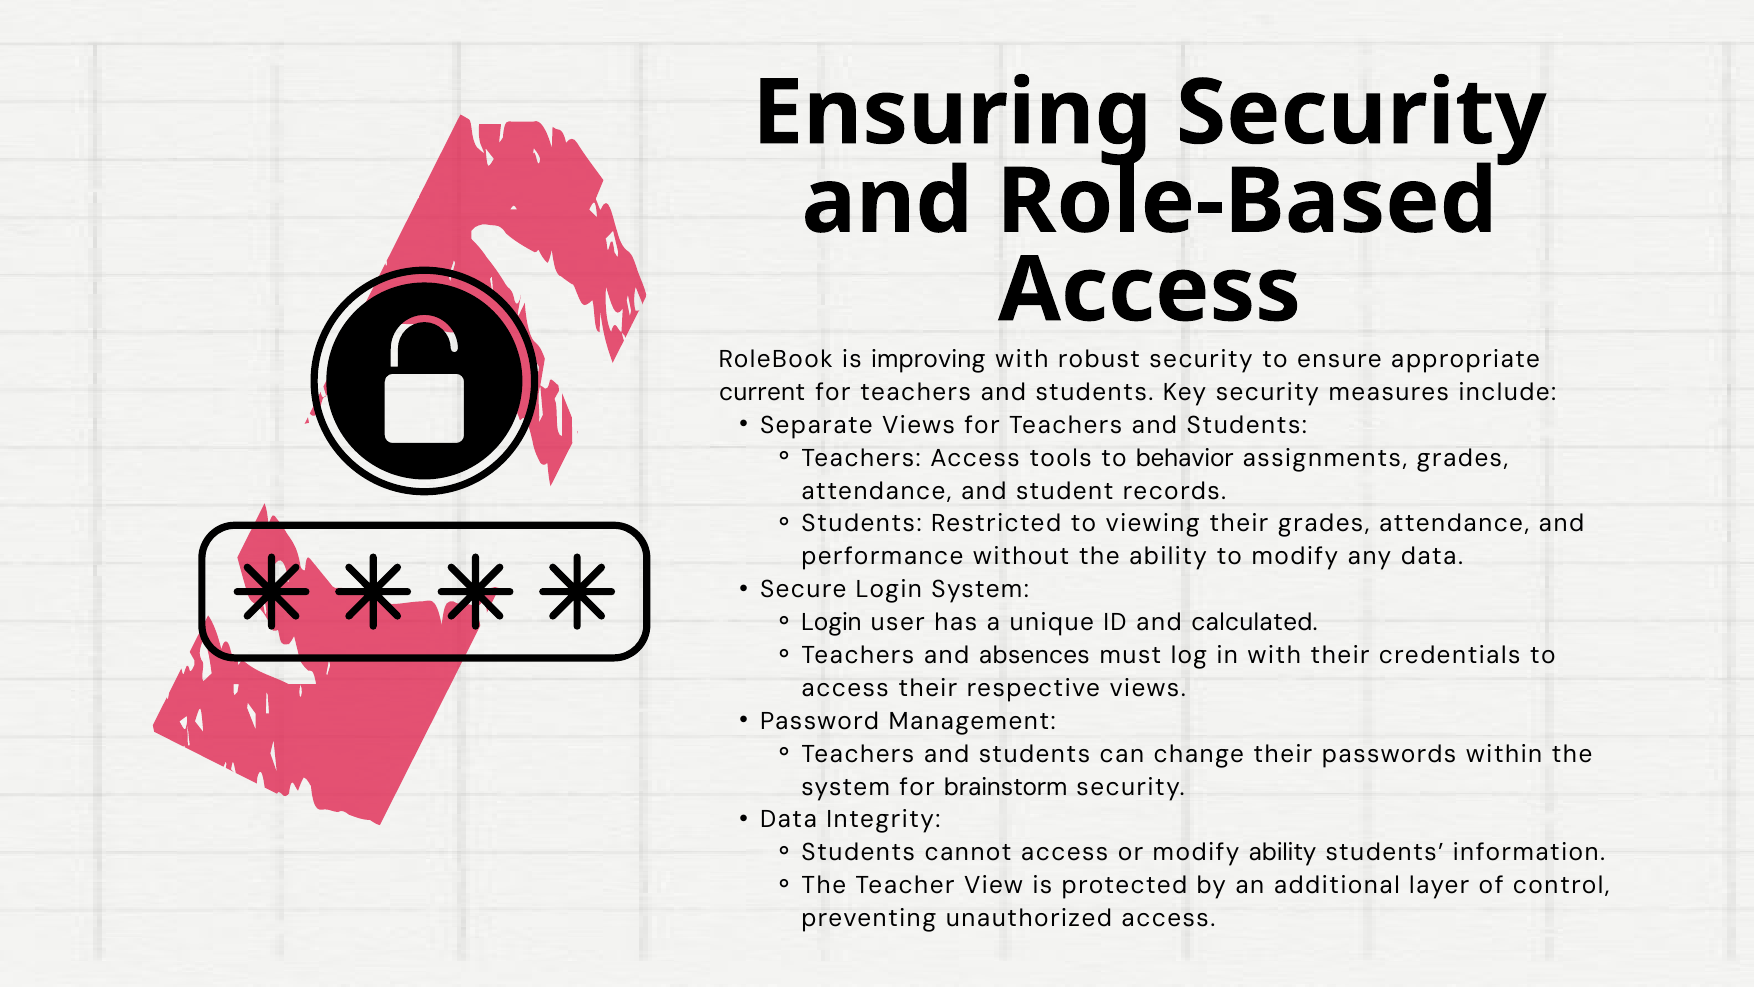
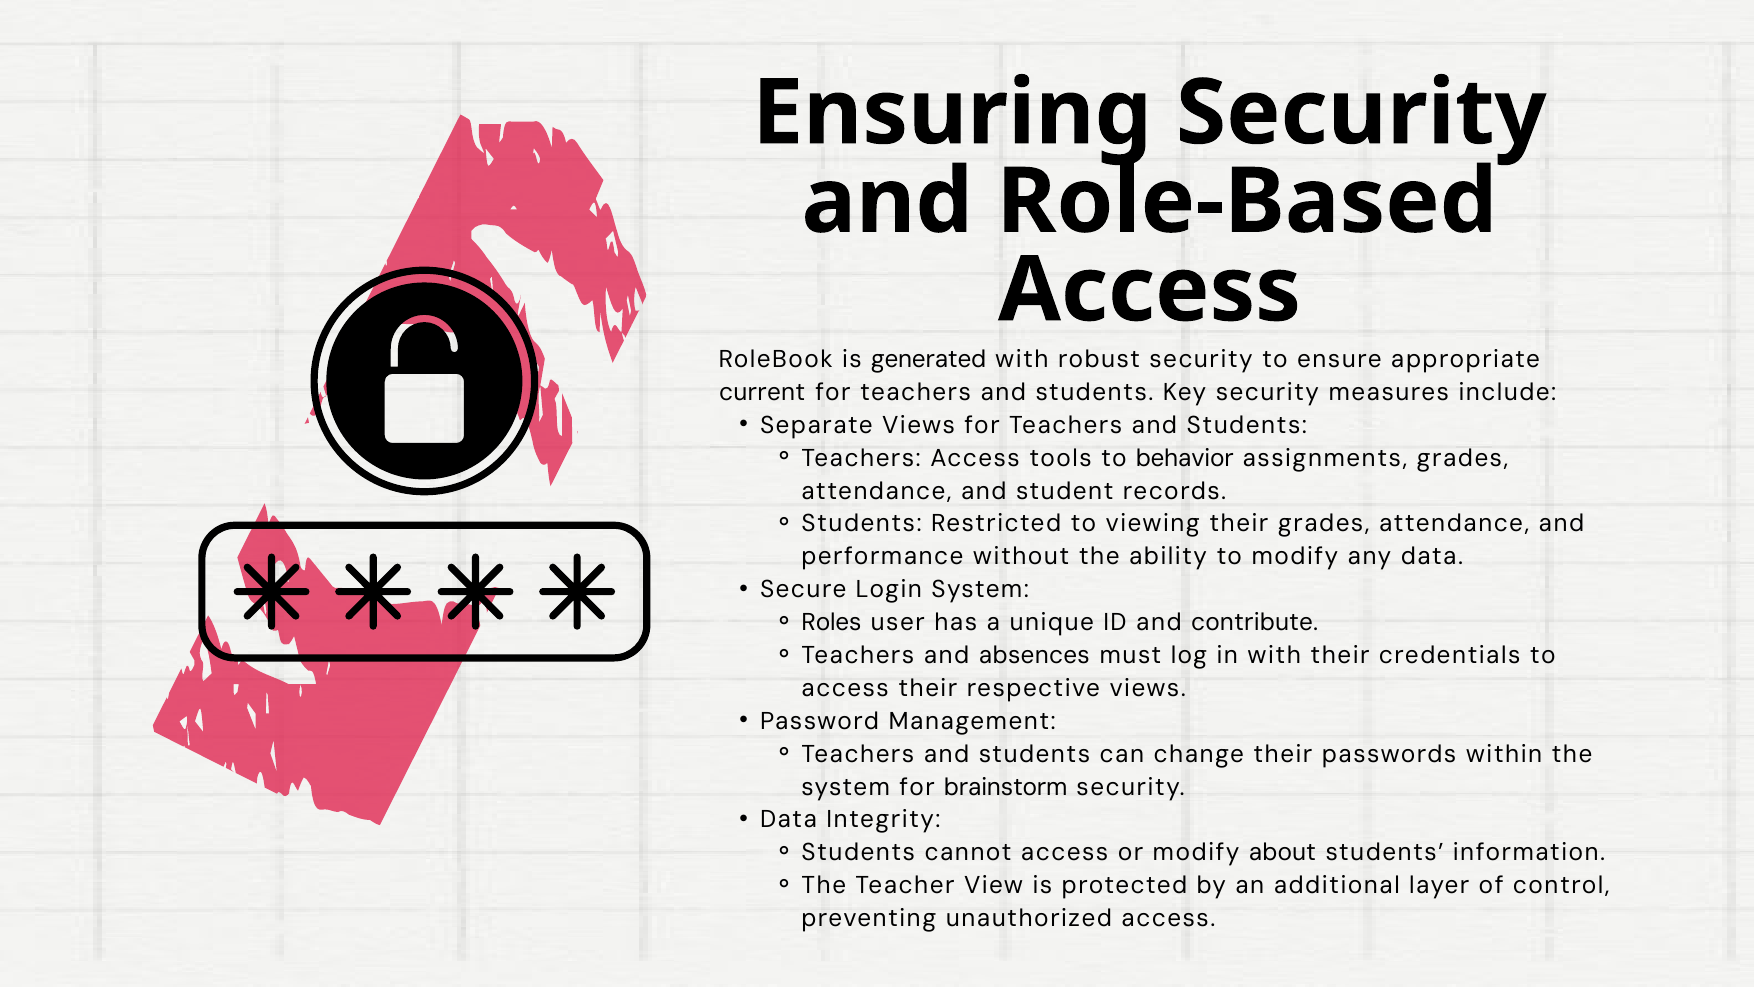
improving: improving -> generated (929, 359)
Login: Login -> Roles (831, 622)
calculated: calculated -> contribute (1255, 622)
modify ability: ability -> about (1282, 852)
